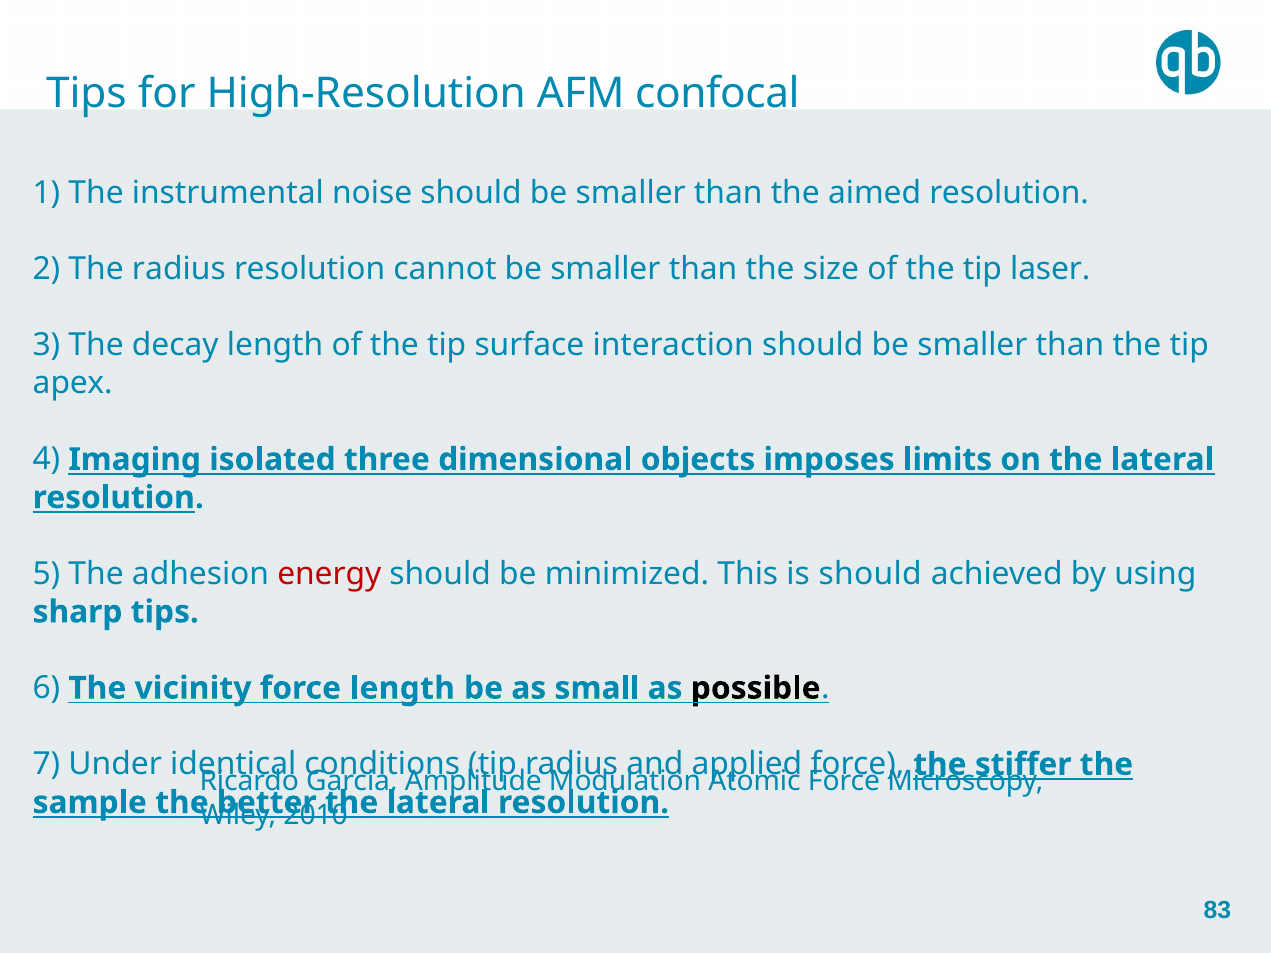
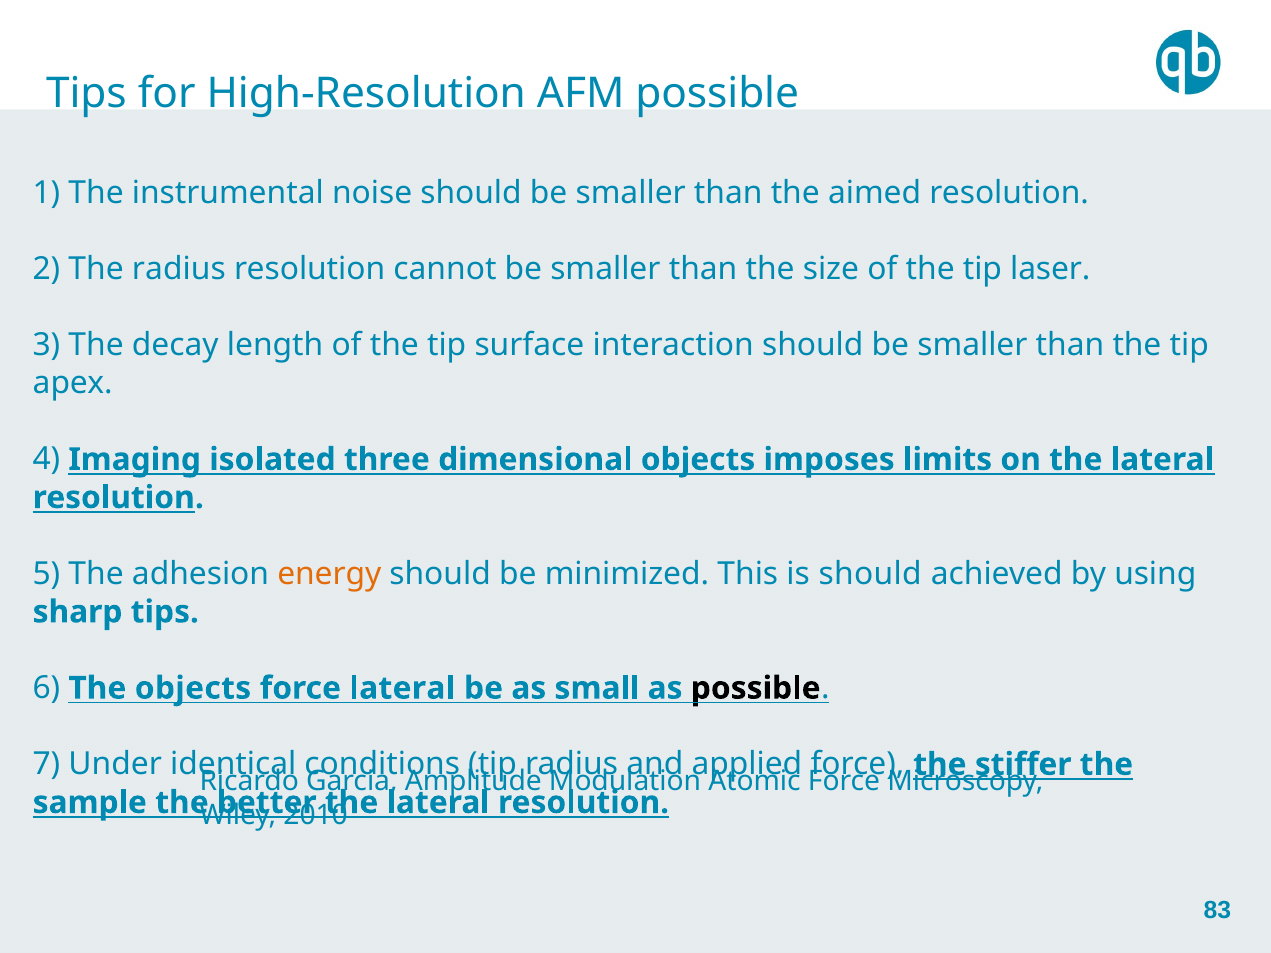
AFM confocal: confocal -> possible (717, 94)
energy colour: red -> orange (329, 574)
The vicinity: vicinity -> objects (193, 688)
force length: length -> lateral (402, 688)
